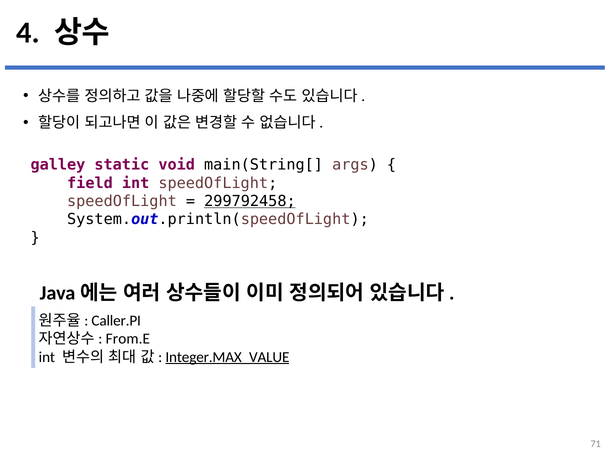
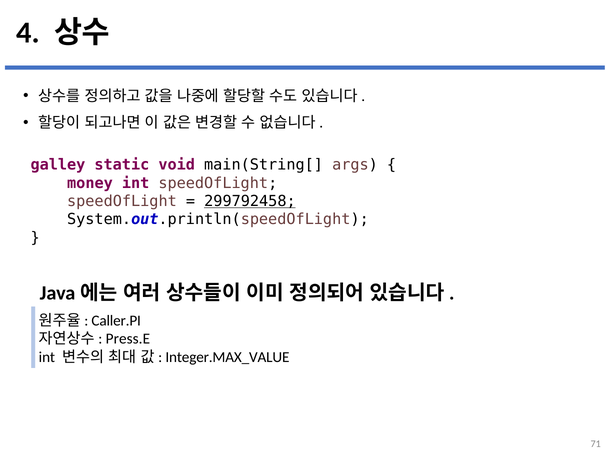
field: field -> money (90, 183)
From.E: From.E -> Press.E (128, 339)
Integer.MAX_VALUE underline: present -> none (227, 357)
